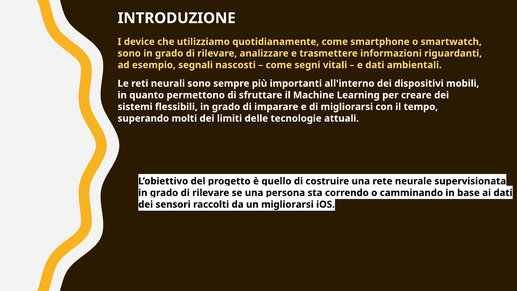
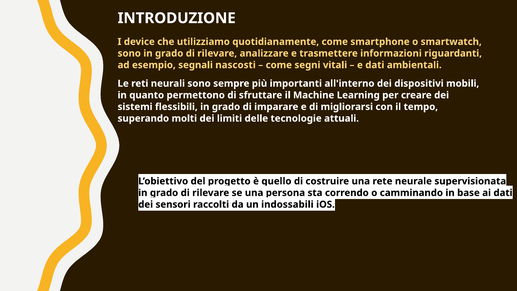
un migliorarsi: migliorarsi -> indossabili (287, 204)
